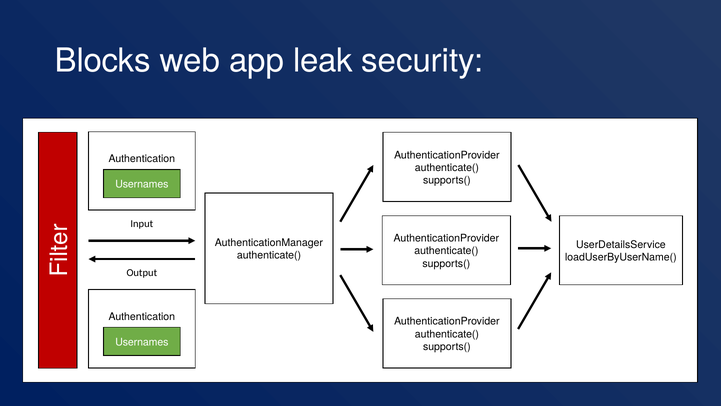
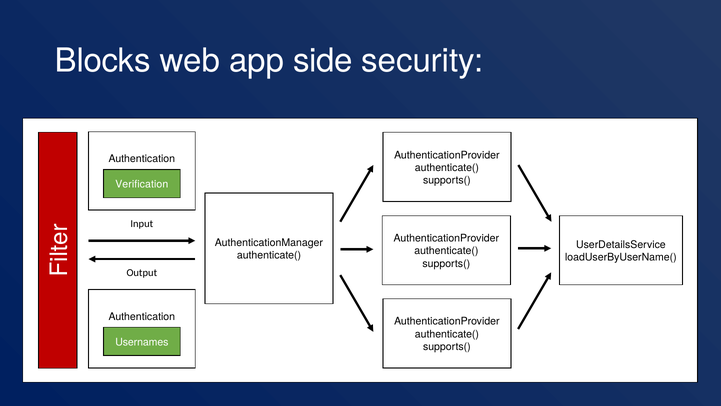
leak: leak -> side (323, 61)
Usernames: Usernames -> Verification (142, 184)
